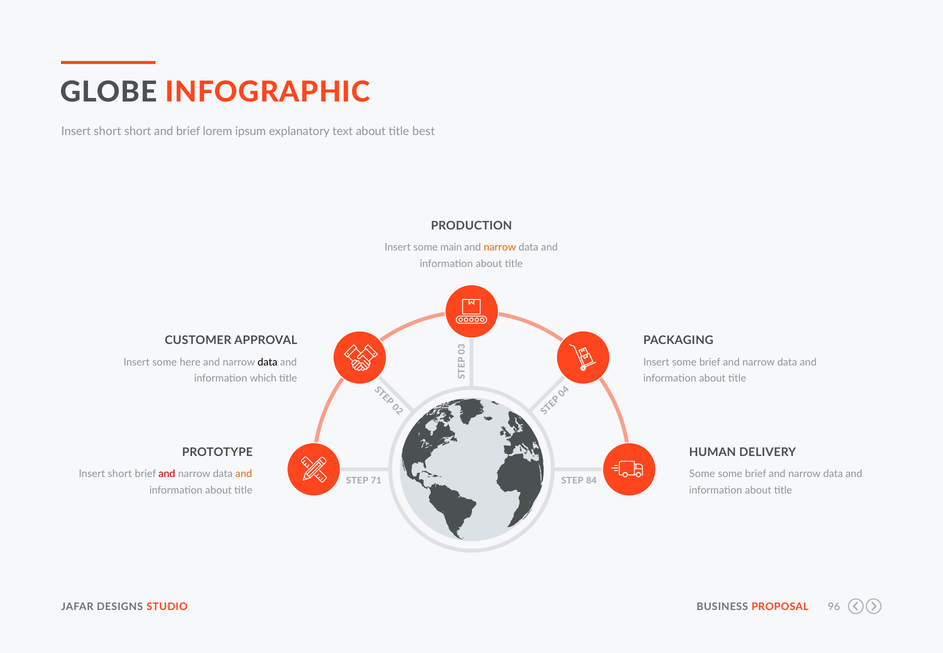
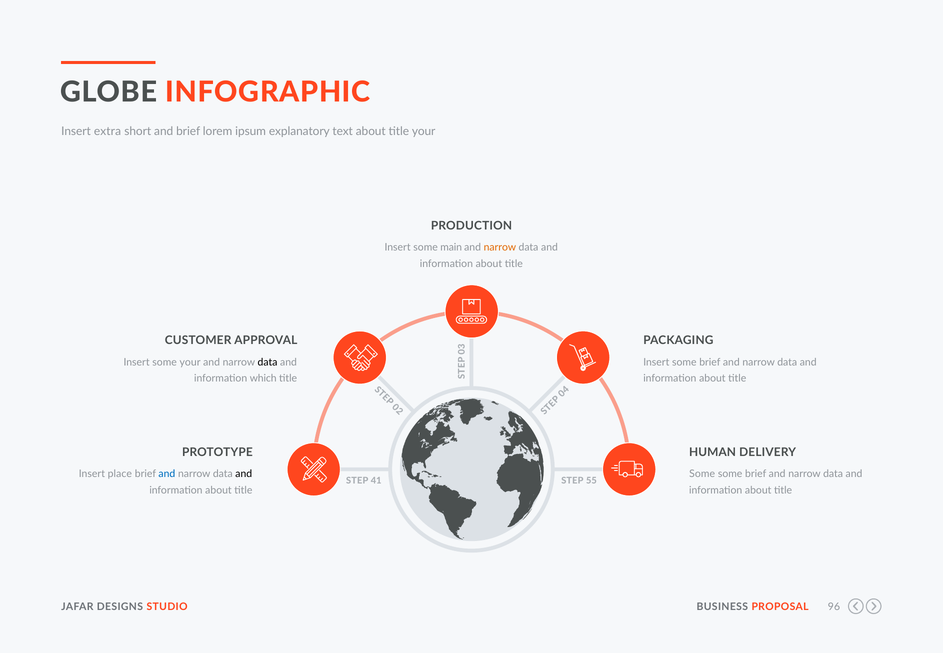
short: short -> extra (107, 131)
title best: best -> your (424, 131)
some here: here -> your (190, 362)
short: short -> place (120, 474)
and colour: red -> blue (167, 474)
and colour: orange -> black (244, 474)
71: 71 -> 41 (376, 481)
84: 84 -> 55 (591, 481)
